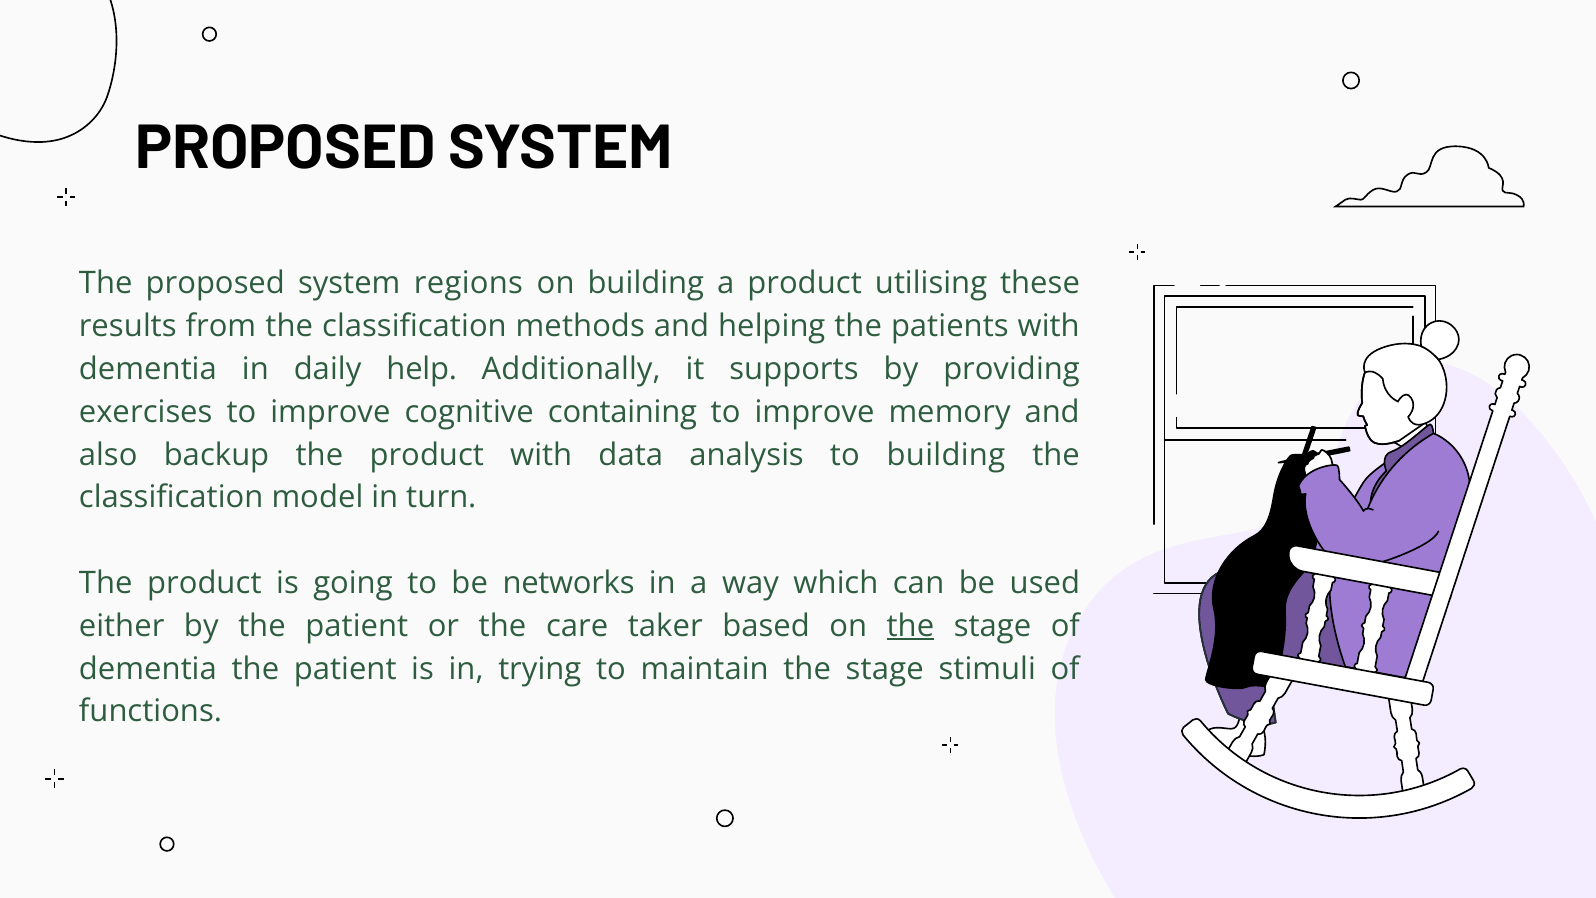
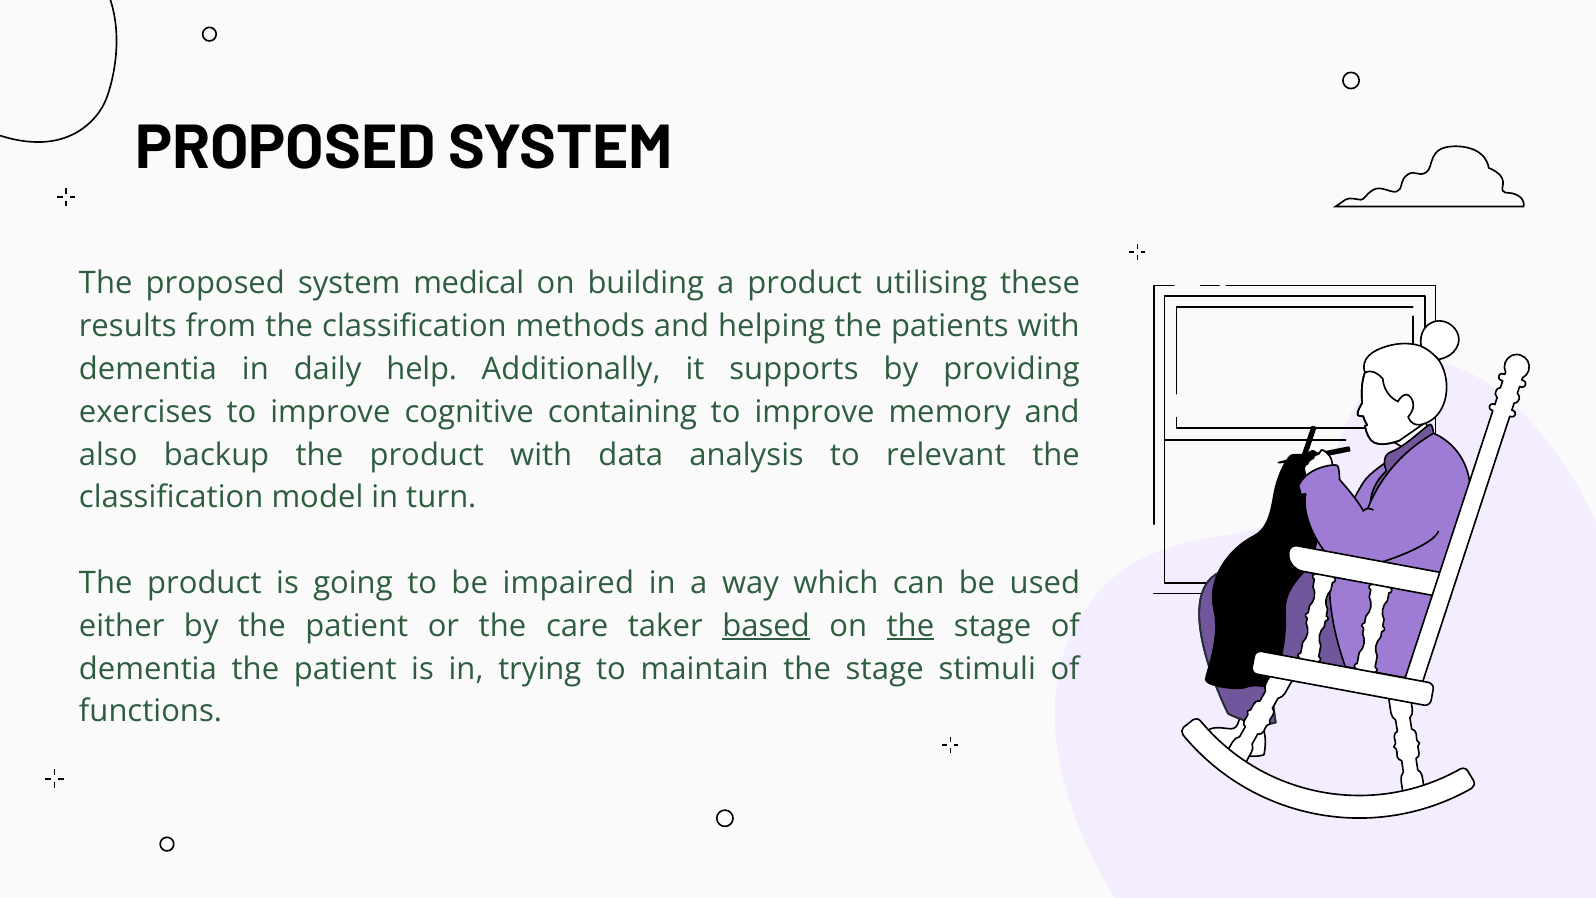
regions: regions -> medical (469, 284)
to building: building -> relevant (946, 455)
networks: networks -> impaired (568, 583)
based underline: none -> present (766, 626)
